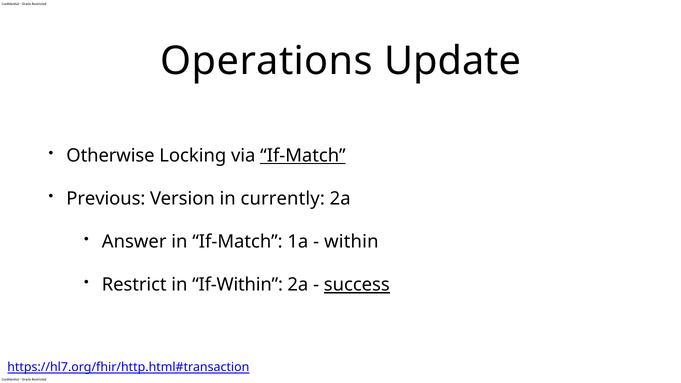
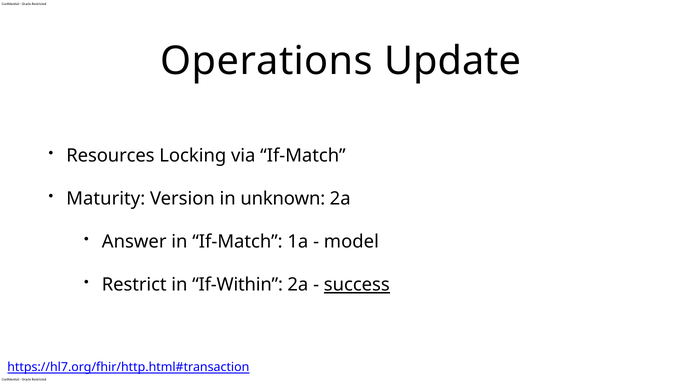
Otherwise: Otherwise -> Resources (110, 156)
If-Match underline: present -> none (303, 156)
Previous: Previous -> Maturity (106, 199)
currently: currently -> unknown (283, 199)
within: within -> model (351, 242)
